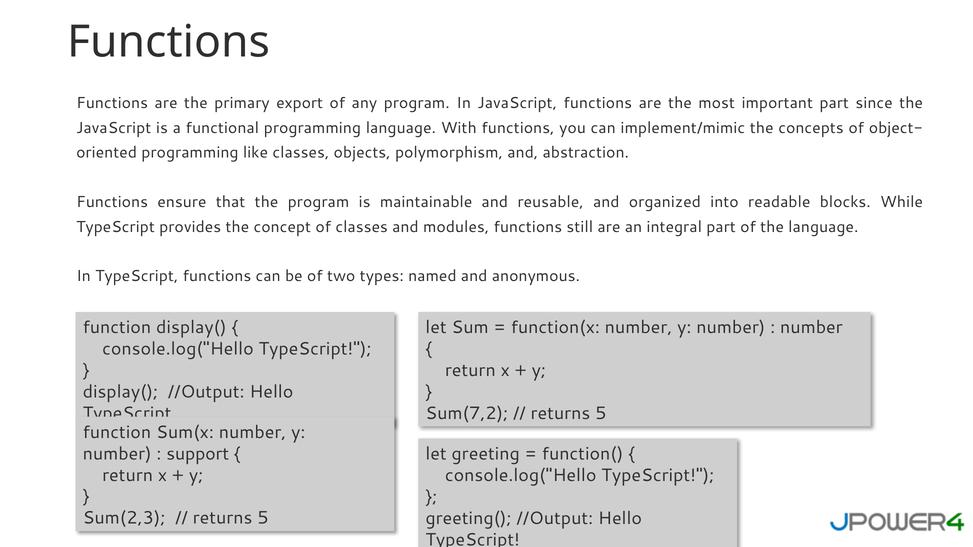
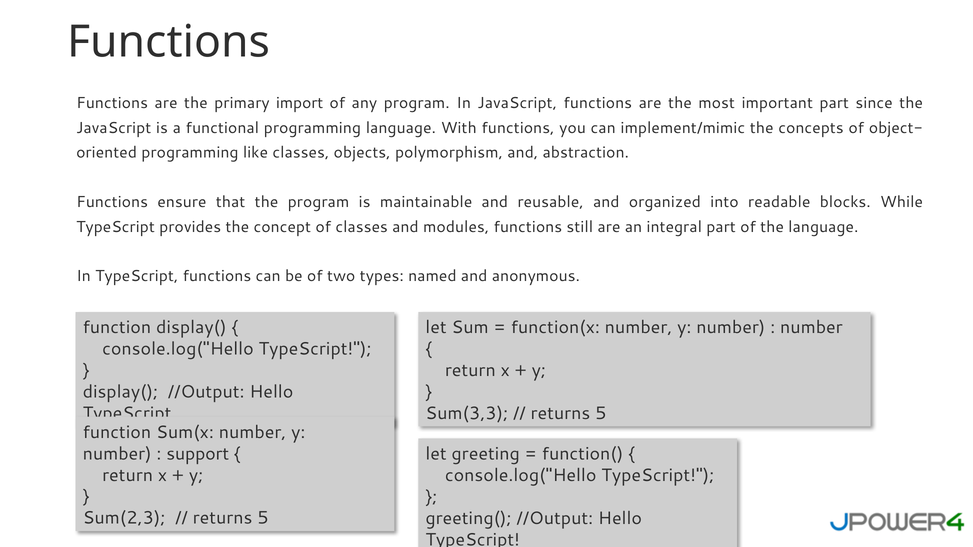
export: export -> import (300, 103)
Sum(7,2: Sum(7,2 -> Sum(3,3 (467, 414)
